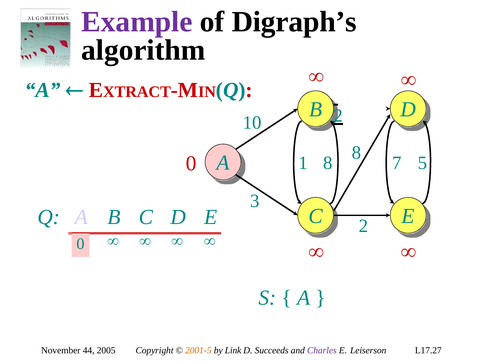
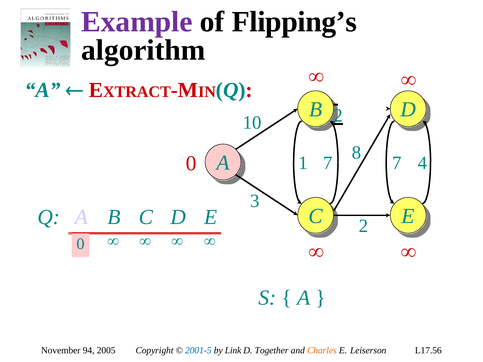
Digraph’s: Digraph’s -> Flipping’s (294, 22)
1 8: 8 -> 7 (328, 163)
5: 5 -> 4 (423, 163)
44: 44 -> 94 (89, 350)
2001-5 colour: orange -> blue (198, 350)
Succeeds: Succeeds -> Together (272, 350)
Charles colour: purple -> orange (322, 350)
L17.27: L17.27 -> L17.56 (428, 350)
